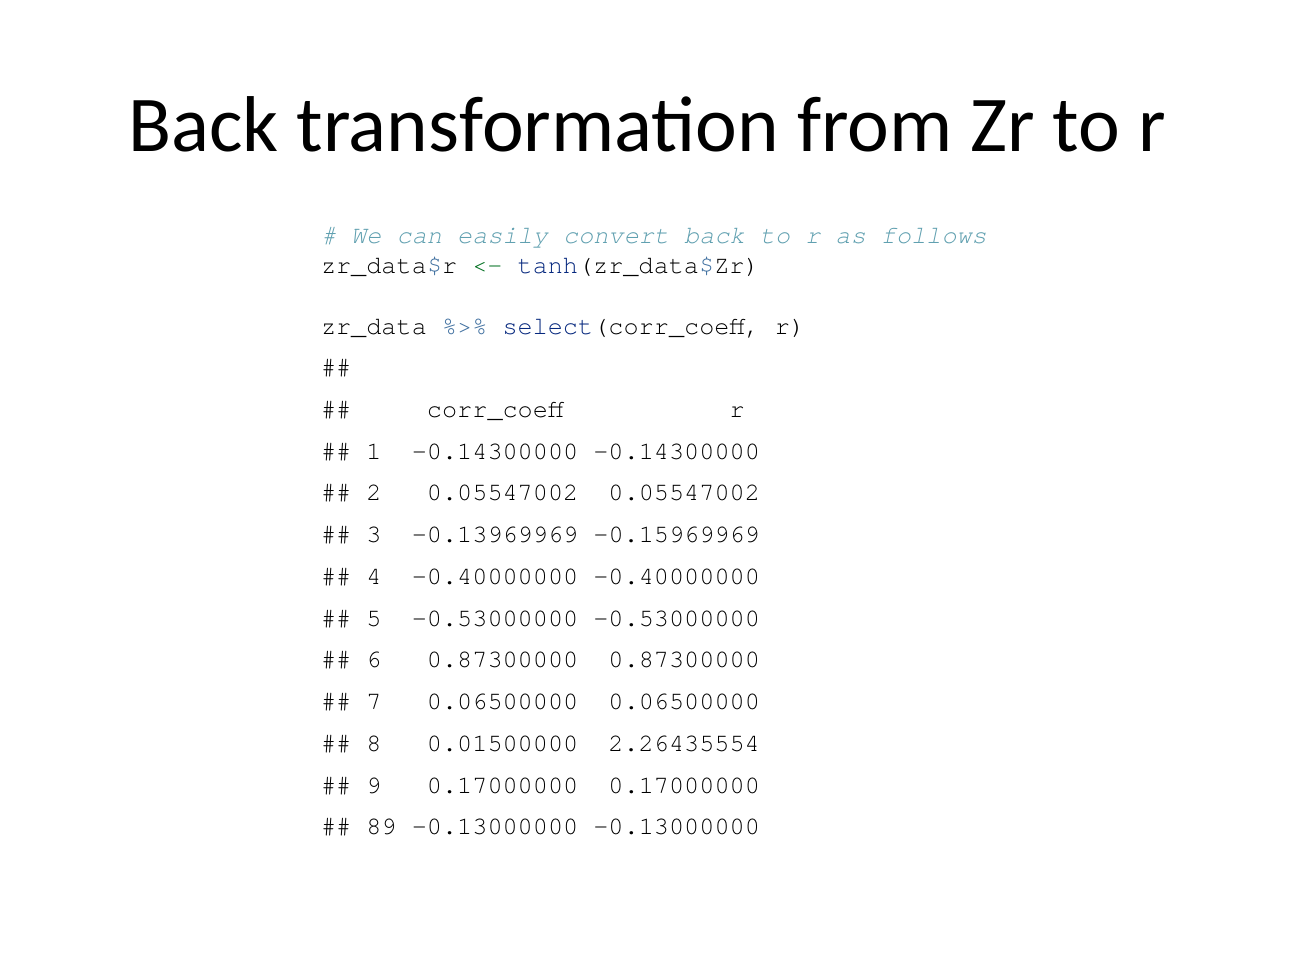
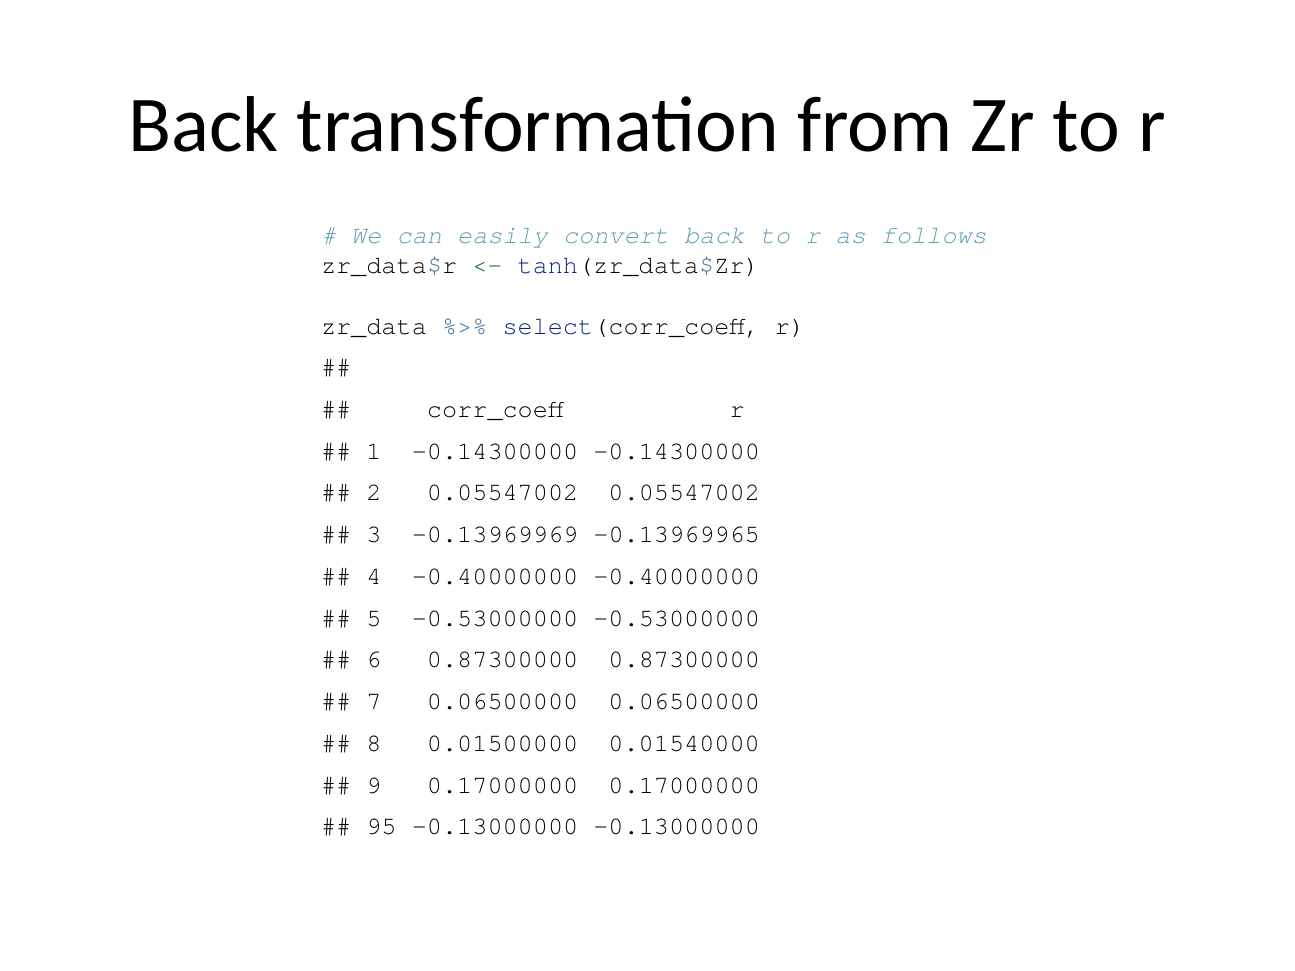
-0.15969969: -0.15969969 -> -0.13969965 (677, 535)
2.26435554: 2.26435554 -> 0.01540000 (684, 743)
89: 89 -> 95 (381, 827)
